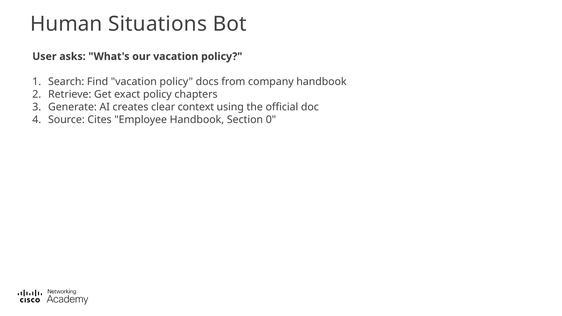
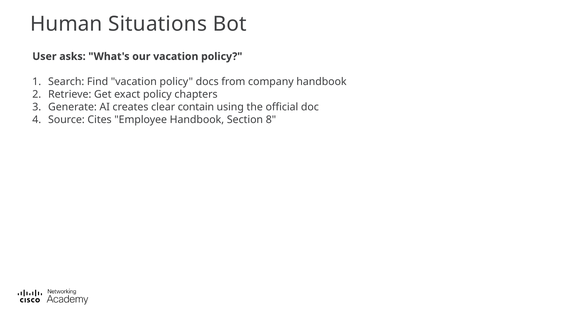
context: context -> contain (196, 107)
0: 0 -> 8 (271, 120)
